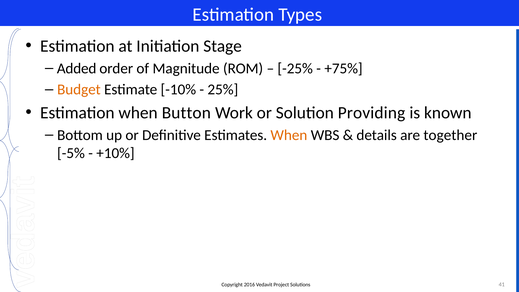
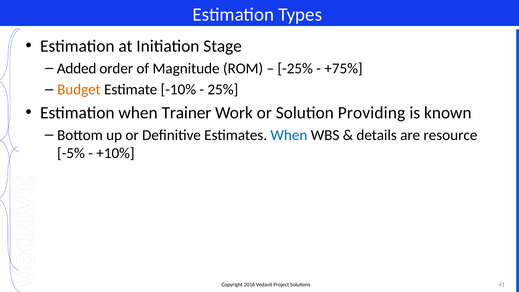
Button: Button -> Trainer (186, 113)
When colour: orange -> blue (289, 135)
together: together -> resource (450, 135)
